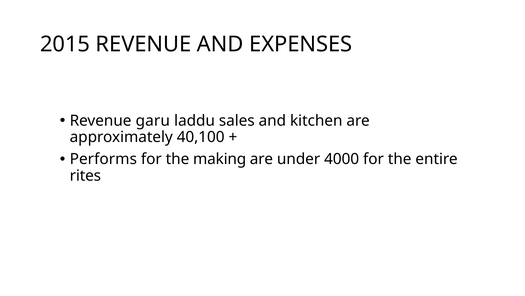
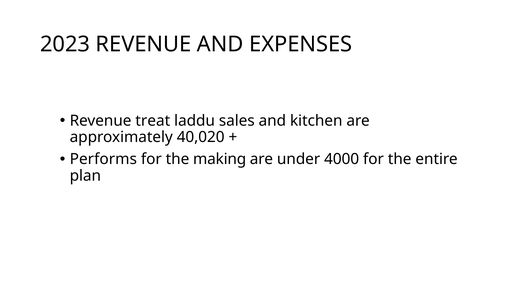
2015: 2015 -> 2023 (65, 44)
garu: garu -> treat (153, 120)
40,100: 40,100 -> 40,020 (201, 137)
rites: rites -> plan (85, 175)
